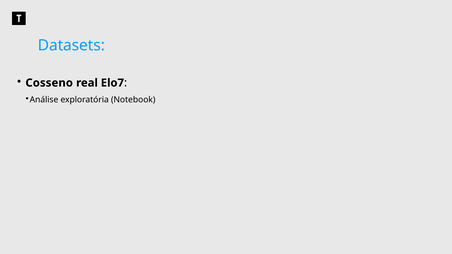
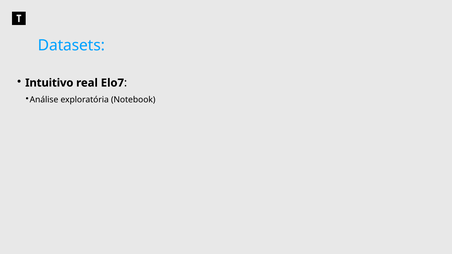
Cosseno: Cosseno -> Intuitivo (49, 83)
